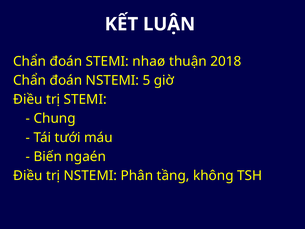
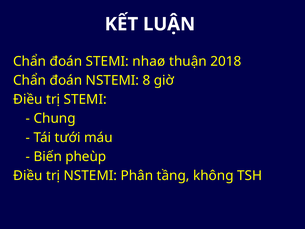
5: 5 -> 8 (146, 80)
ngaén: ngaén -> pheùp (86, 156)
